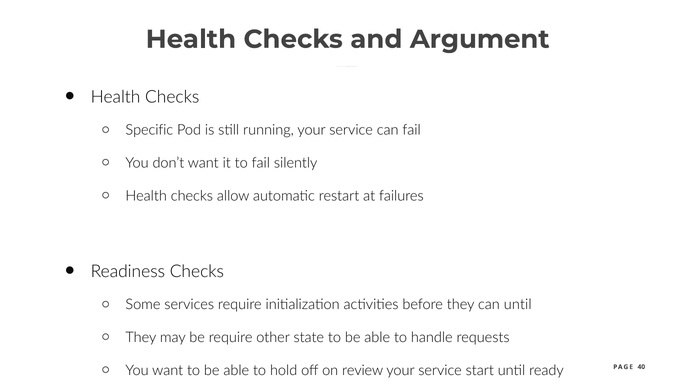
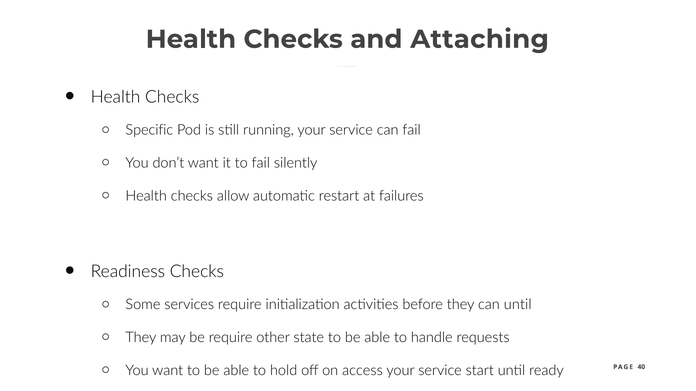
Argument: Argument -> Attaching (480, 39)
review: review -> access (362, 371)
